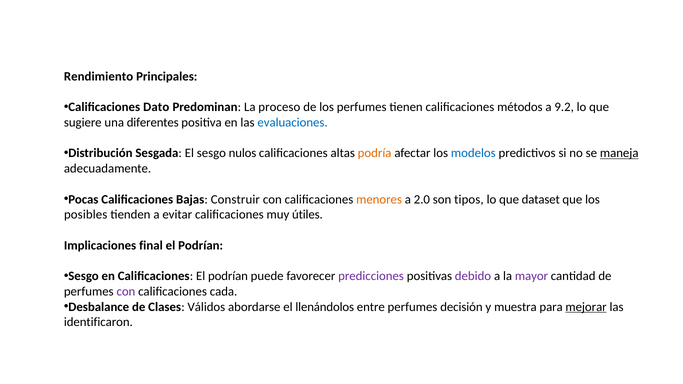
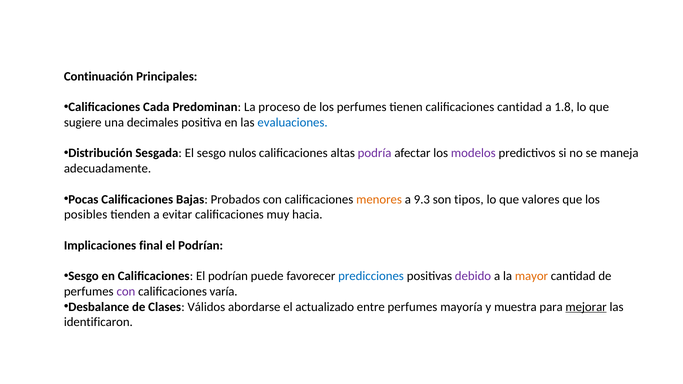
Rendimiento: Rendimiento -> Continuación (99, 76)
Dato: Dato -> Cada (156, 107)
calificaciones métodos: métodos -> cantidad (520, 107)
9.2: 9.2 -> 1.8 (564, 107)
diferentes: diferentes -> decimales (153, 123)
podría colour: orange -> purple (375, 153)
modelos colour: blue -> purple (473, 153)
maneja underline: present -> none (619, 153)
Construir: Construir -> Probados (235, 199)
2.0: 2.0 -> 9.3 (422, 199)
dataset: dataset -> valores (541, 199)
útiles: útiles -> hacia (307, 215)
predicciones colour: purple -> blue (371, 276)
mayor colour: purple -> orange (531, 276)
cada: cada -> varía (224, 292)
llenándolos: llenándolos -> actualizado (325, 307)
decisión: decisión -> mayoría (461, 307)
